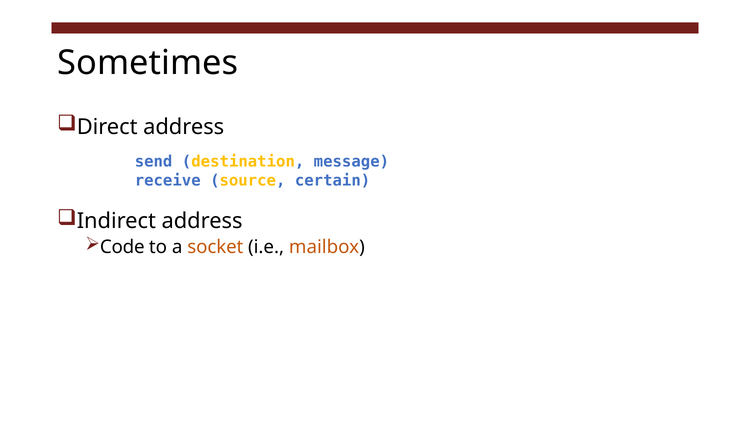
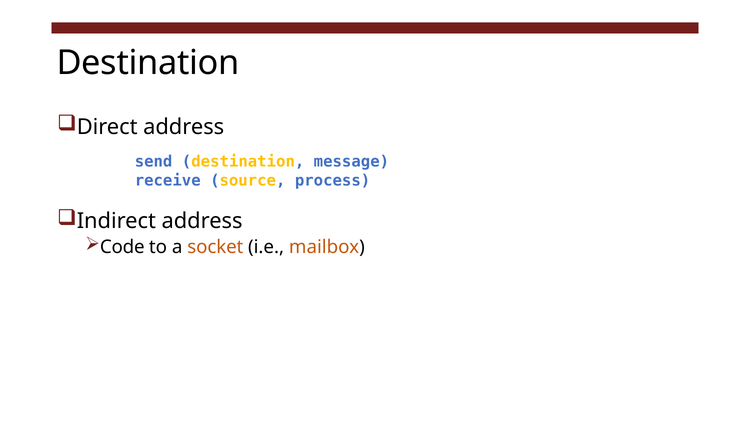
Sometimes: Sometimes -> Destination (148, 63)
certain: certain -> process (333, 180)
